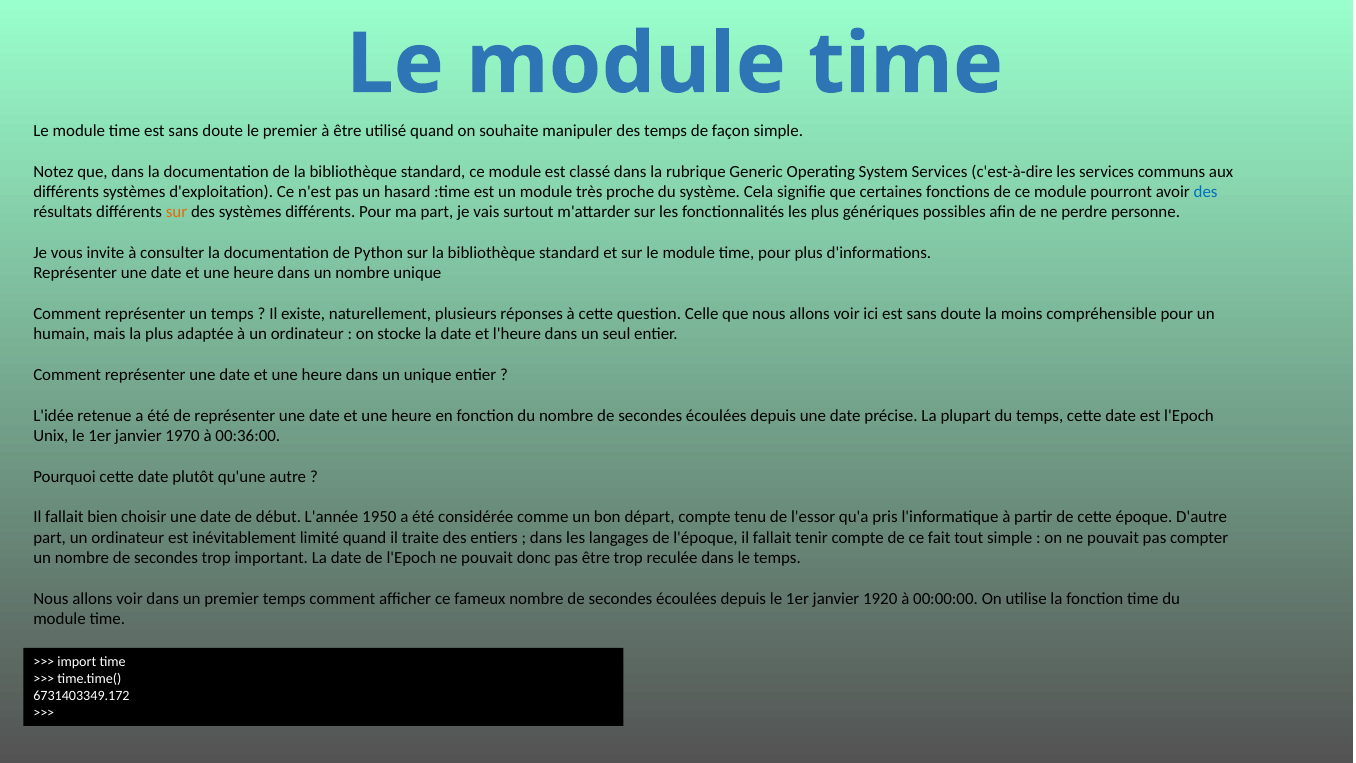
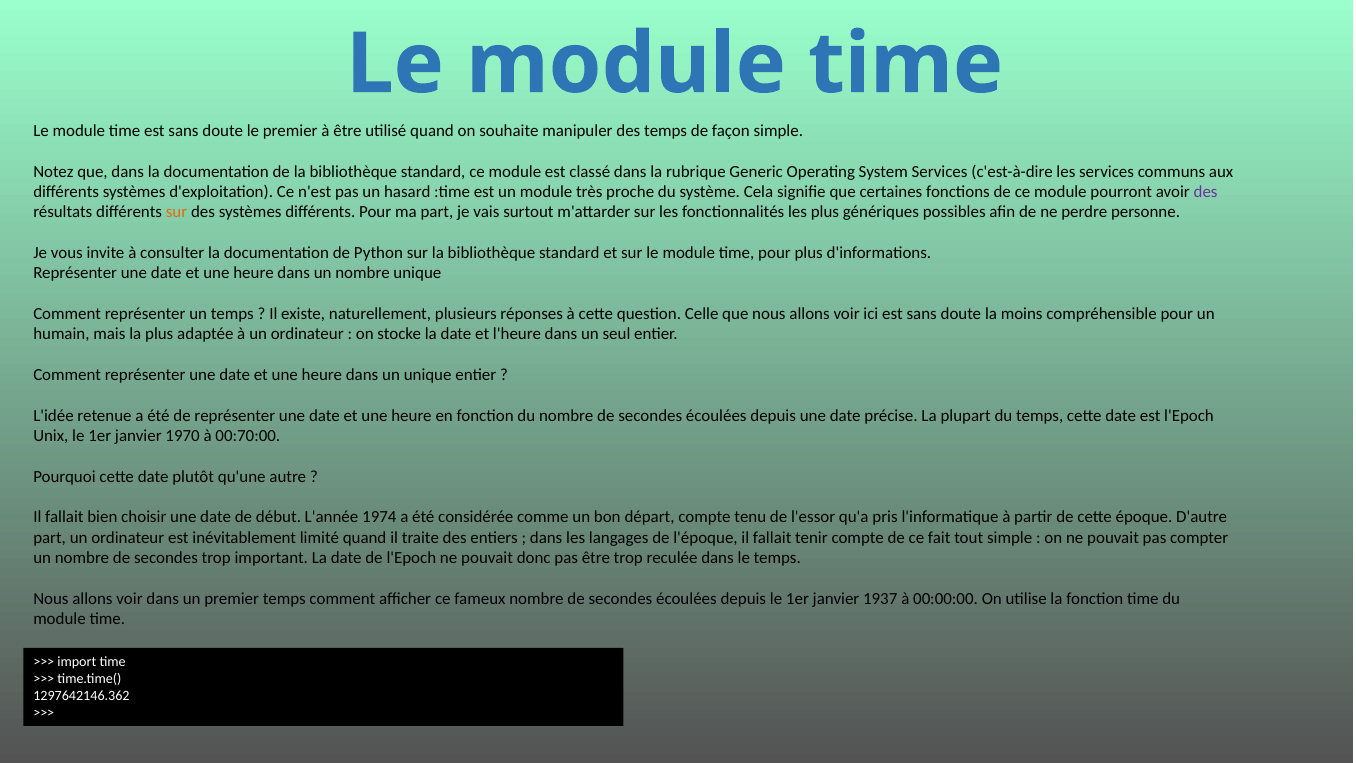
des colour: blue -> purple (1206, 192)
00:36:00: 00:36:00 -> 00:70:00 (248, 436)
1950: 1950 -> 1974 (379, 517)
1920: 1920 -> 1937 (880, 599)
6731403349.172: 6731403349.172 -> 1297642146.362 (81, 696)
